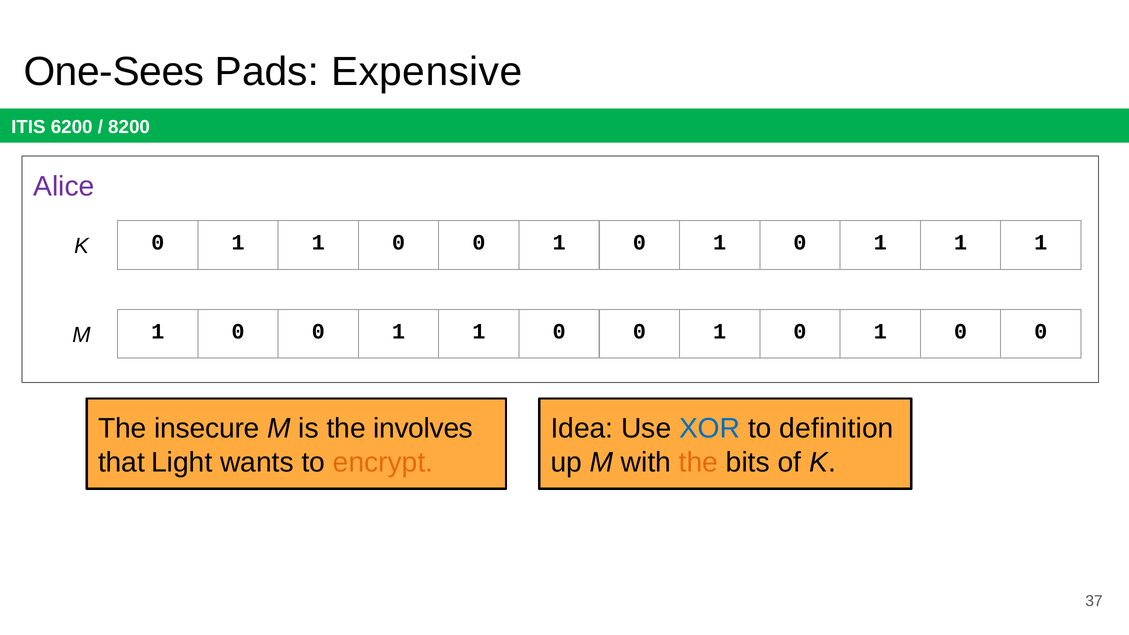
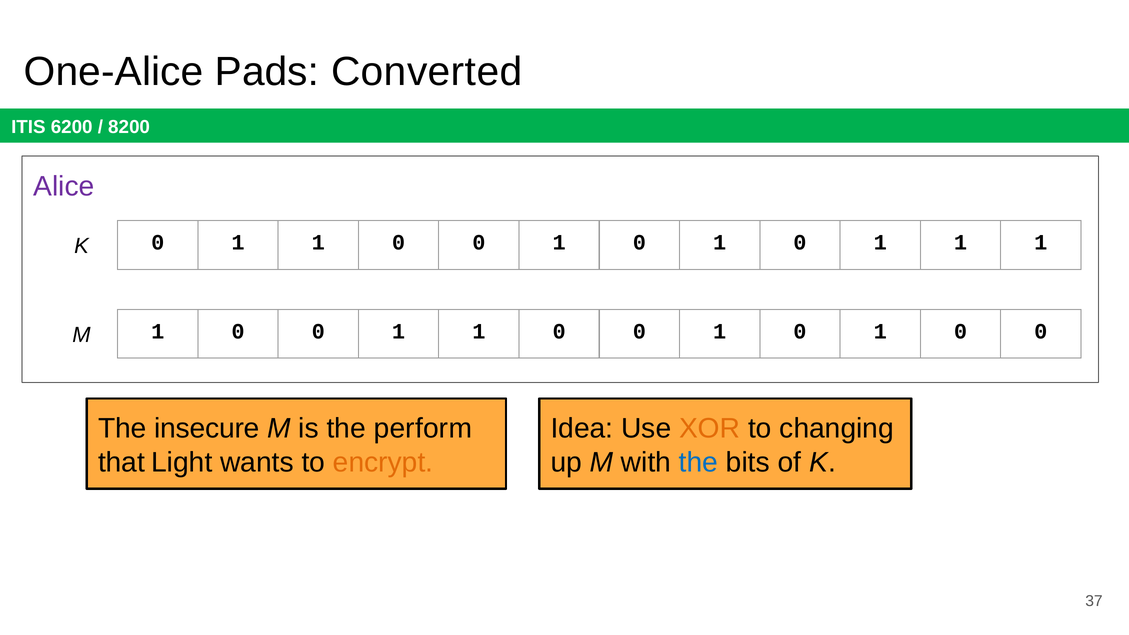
One-Sees: One-Sees -> One-Alice (114, 72)
Expensive: Expensive -> Converted (427, 72)
involves: involves -> perform (423, 429)
XOR colour: blue -> orange (710, 429)
definition: definition -> changing (837, 429)
the colour: orange -> blue (699, 463)
